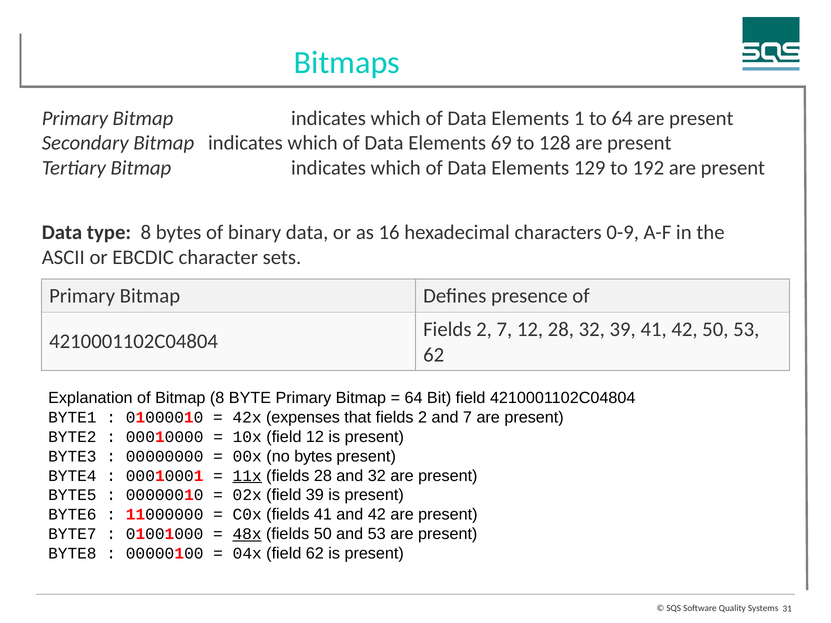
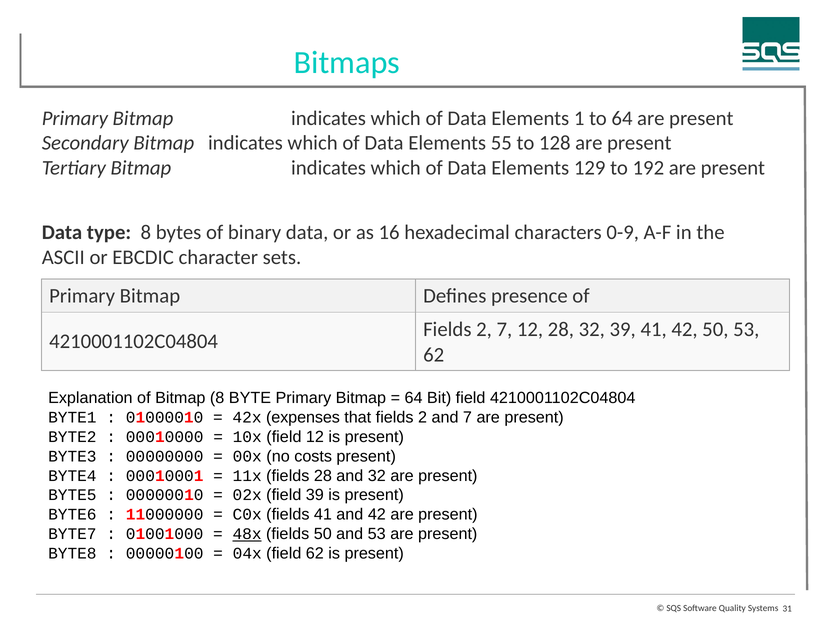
69: 69 -> 55 (501, 143)
no bytes: bytes -> costs (313, 457)
11x underline: present -> none (247, 476)
